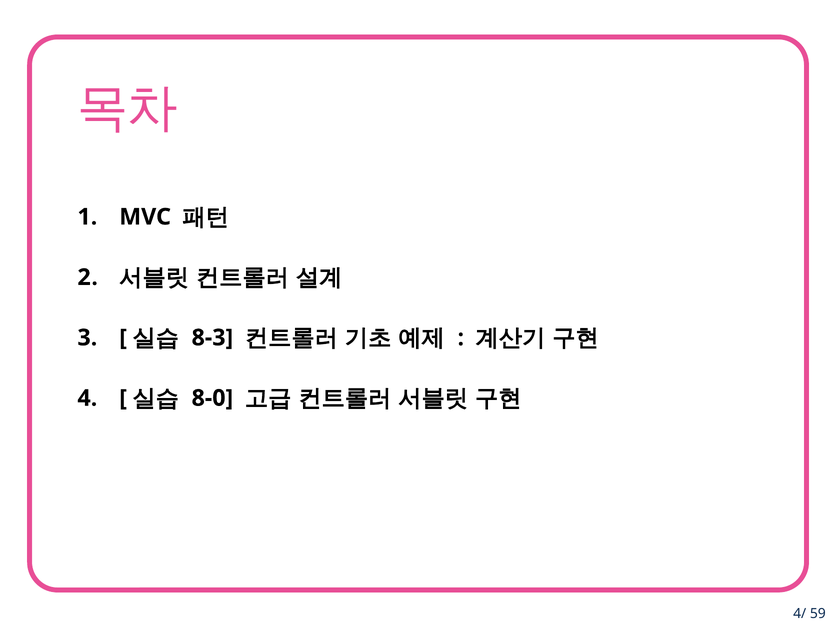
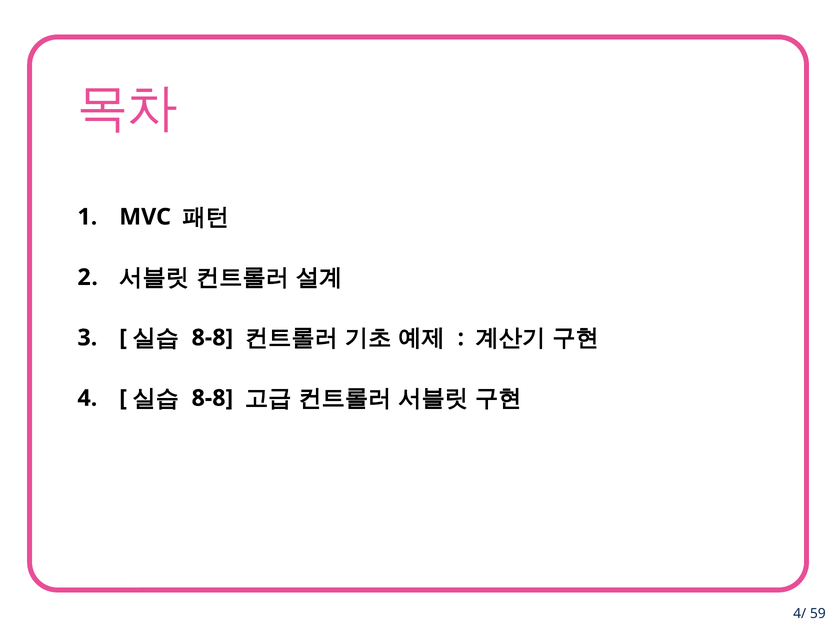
8-3: 8-3 -> 8-8 (212, 338)
8-0: 8-0 -> 8-8 (212, 398)
